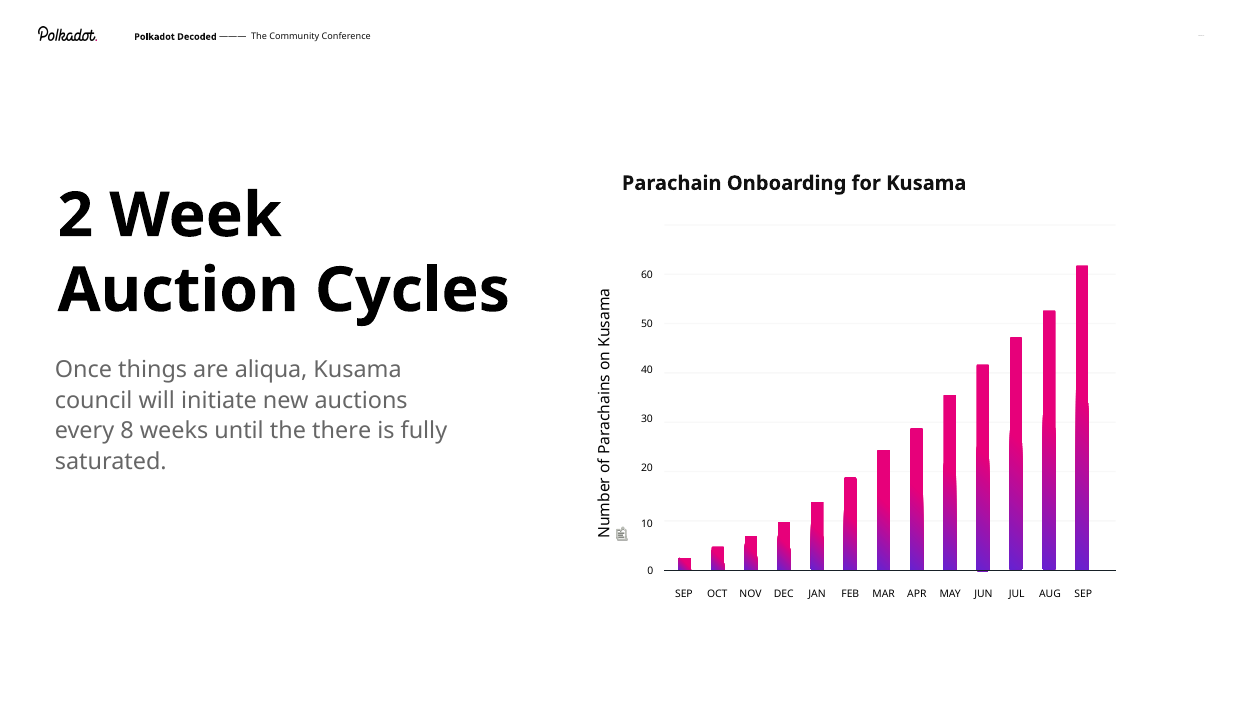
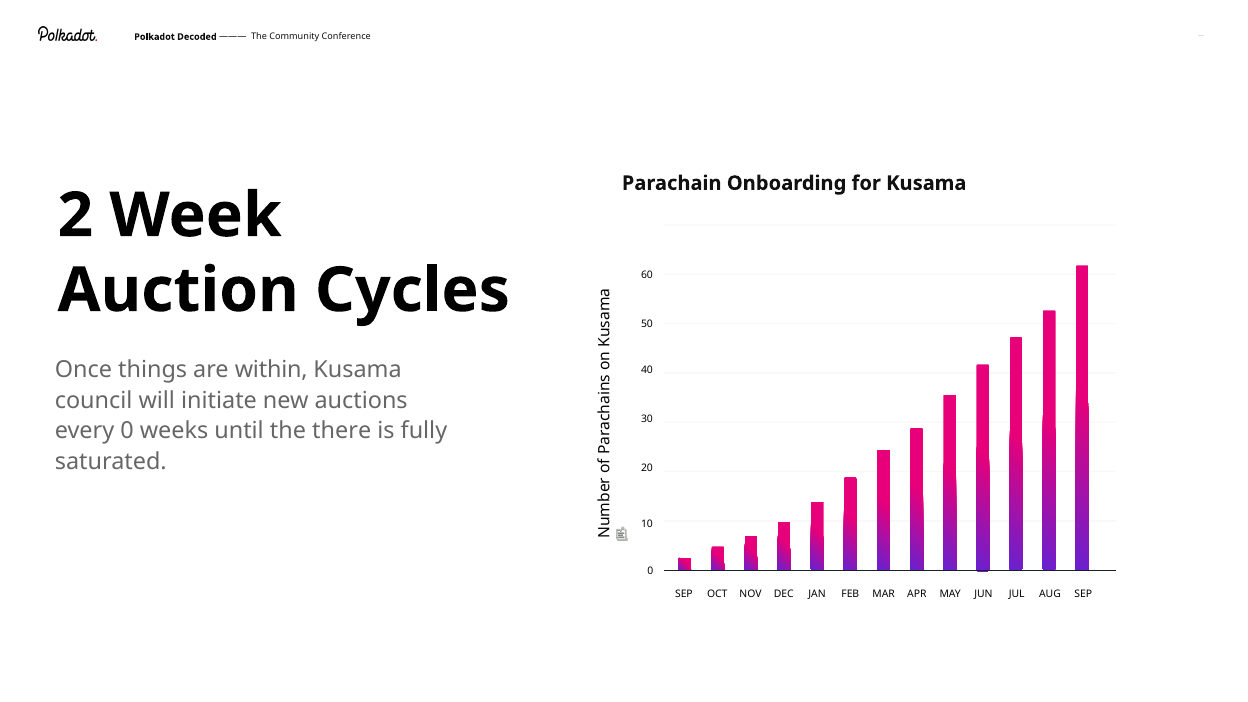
are aliqua: aliqua -> within (271, 369)
every 8: 8 -> 0 (127, 431)
